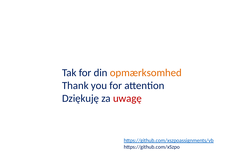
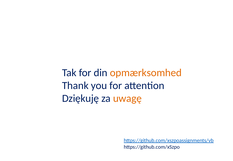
uwagę colour: red -> orange (127, 99)
